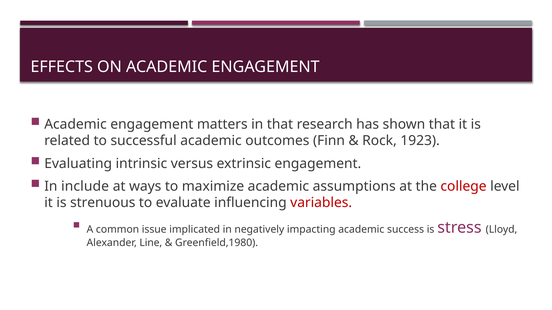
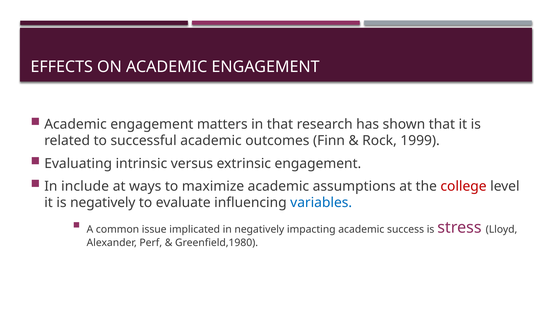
1923: 1923 -> 1999 (420, 141)
is strenuous: strenuous -> negatively (103, 203)
variables colour: red -> blue (321, 203)
Line: Line -> Perf (151, 243)
